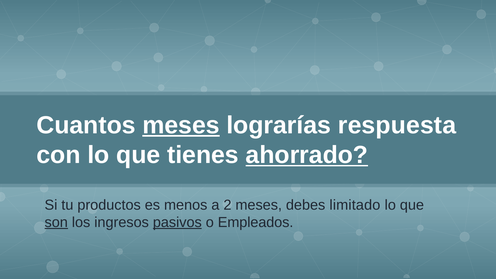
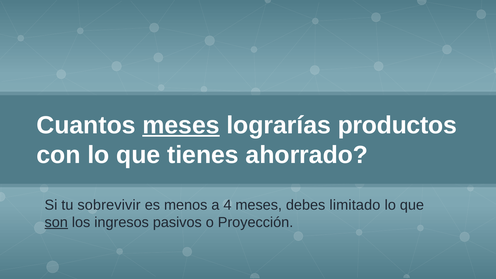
respuesta: respuesta -> productos (397, 125)
ahorrado underline: present -> none (307, 155)
productos: productos -> sobrevivir (109, 205)
2: 2 -> 4 (227, 205)
pasivos underline: present -> none (177, 222)
Empleados: Empleados -> Proyección (256, 222)
